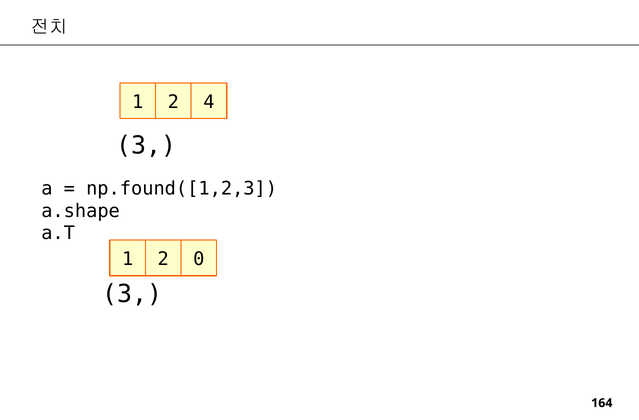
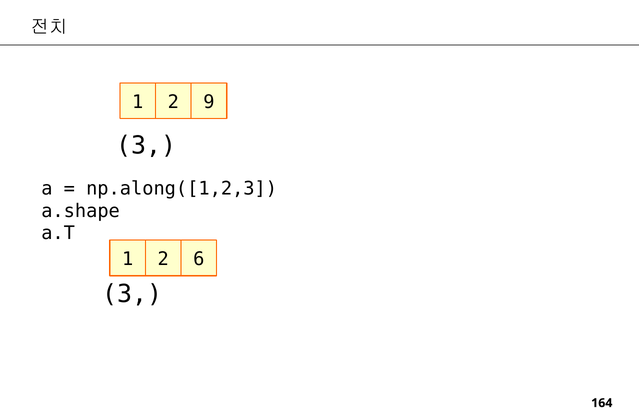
4: 4 -> 9 (209, 102)
np.found([1,2,3: np.found([1,2,3 -> np.along([1,2,3 (182, 188)
0: 0 -> 6 (199, 259)
